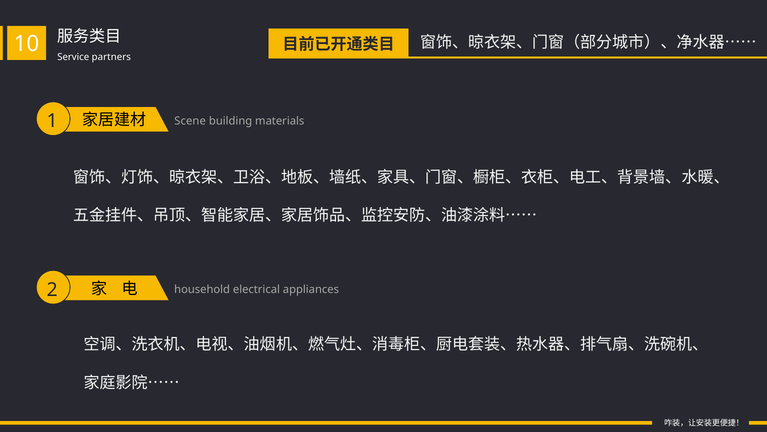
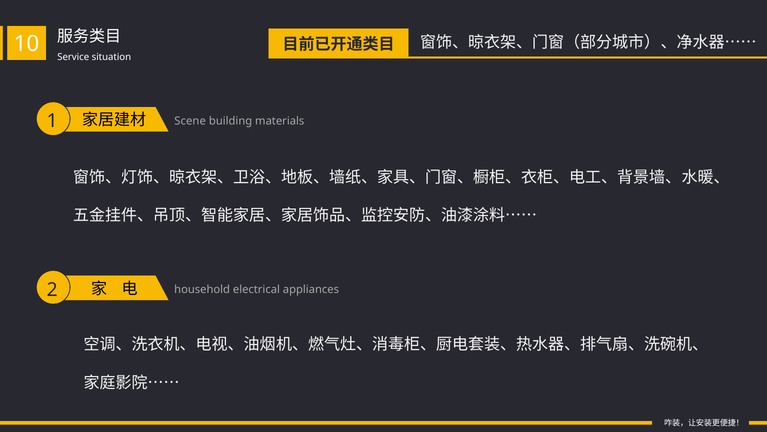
partners: partners -> situation (111, 57)
